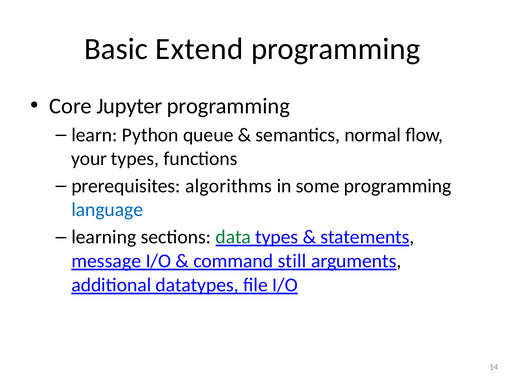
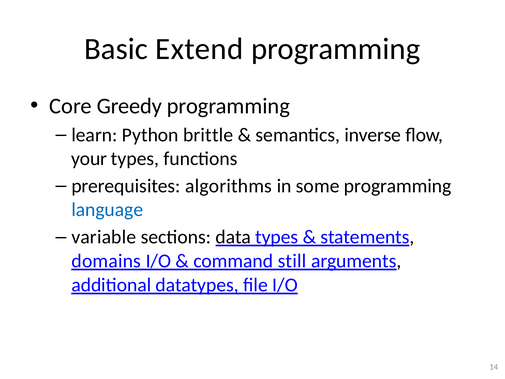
Jupyter: Jupyter -> Greedy (129, 106)
queue: queue -> brittle (208, 135)
normal: normal -> inverse (373, 135)
learning: learning -> variable (104, 237)
data colour: green -> black (233, 237)
message: message -> domains (106, 261)
